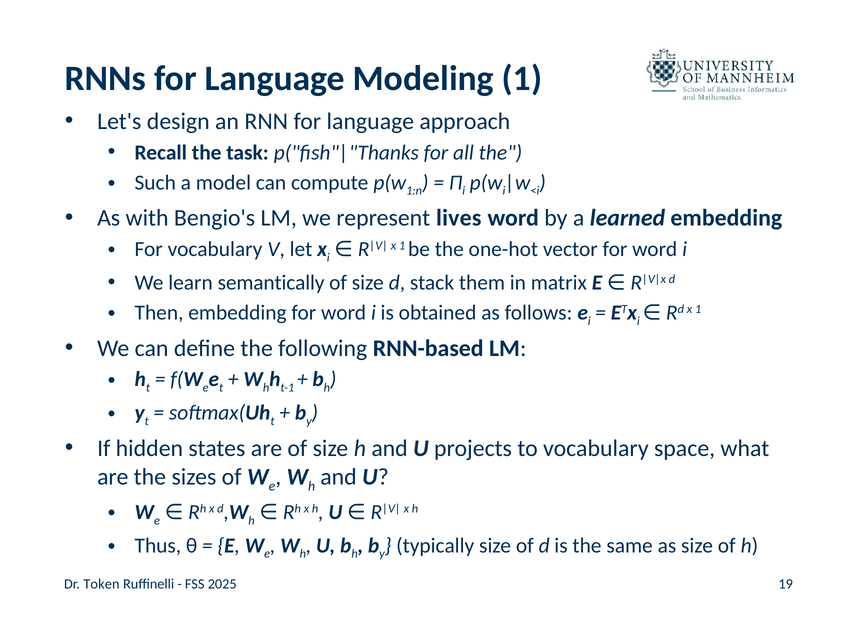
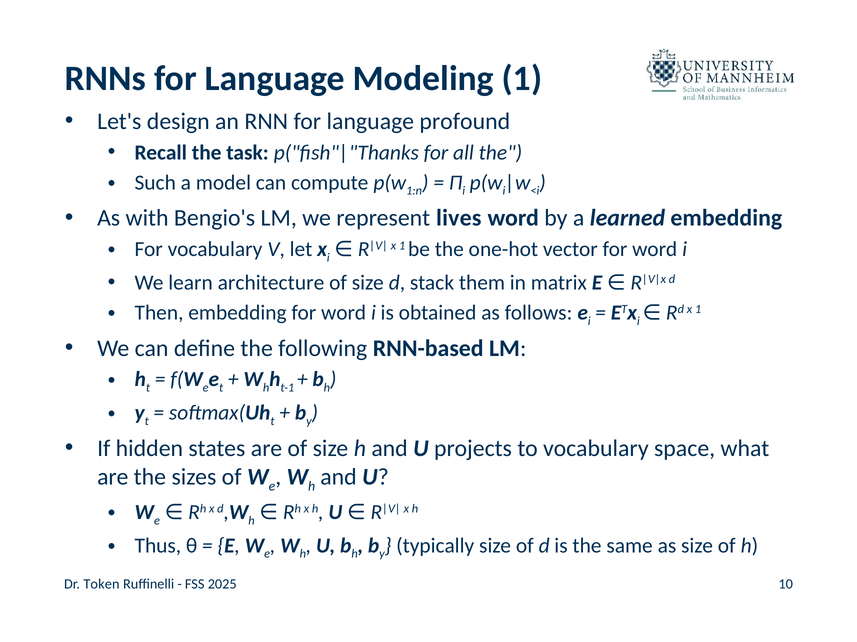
approach: approach -> profound (465, 121)
semantically: semantically -> architecture (271, 283)
19: 19 -> 10 (786, 584)
